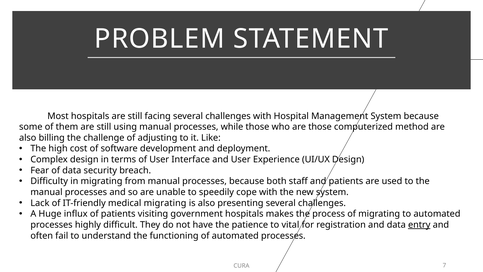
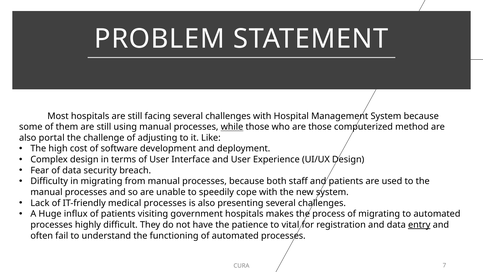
while underline: none -> present (232, 127)
billing: billing -> portal (52, 138)
medical migrating: migrating -> processes (165, 203)
